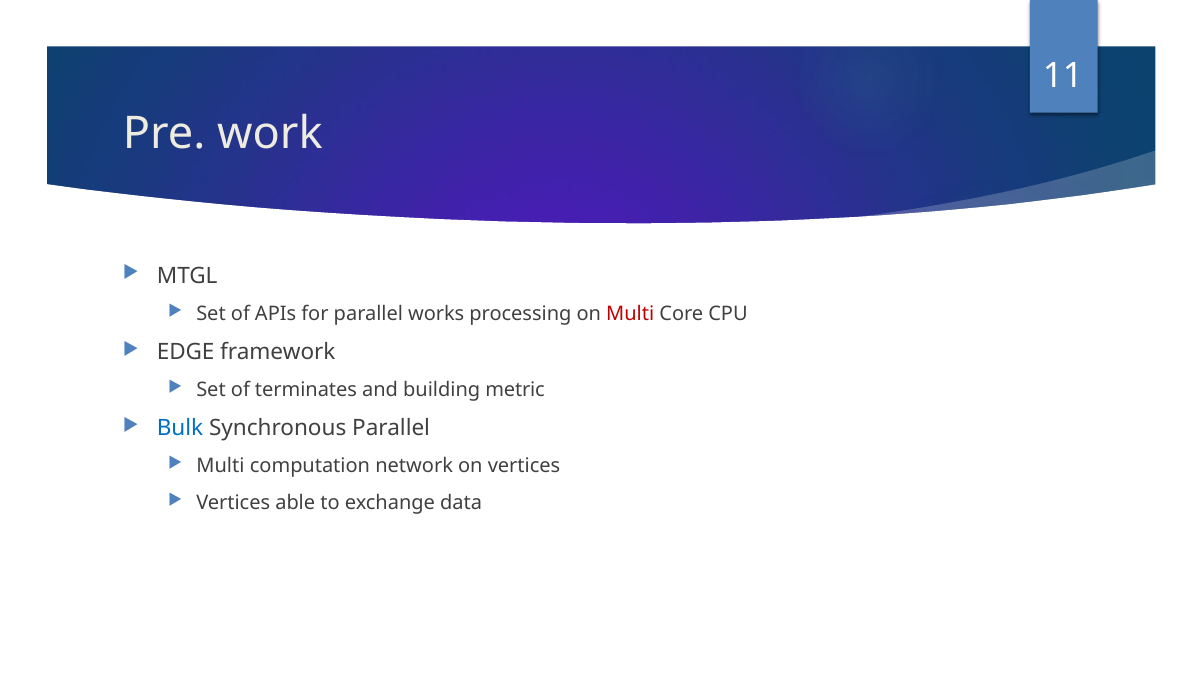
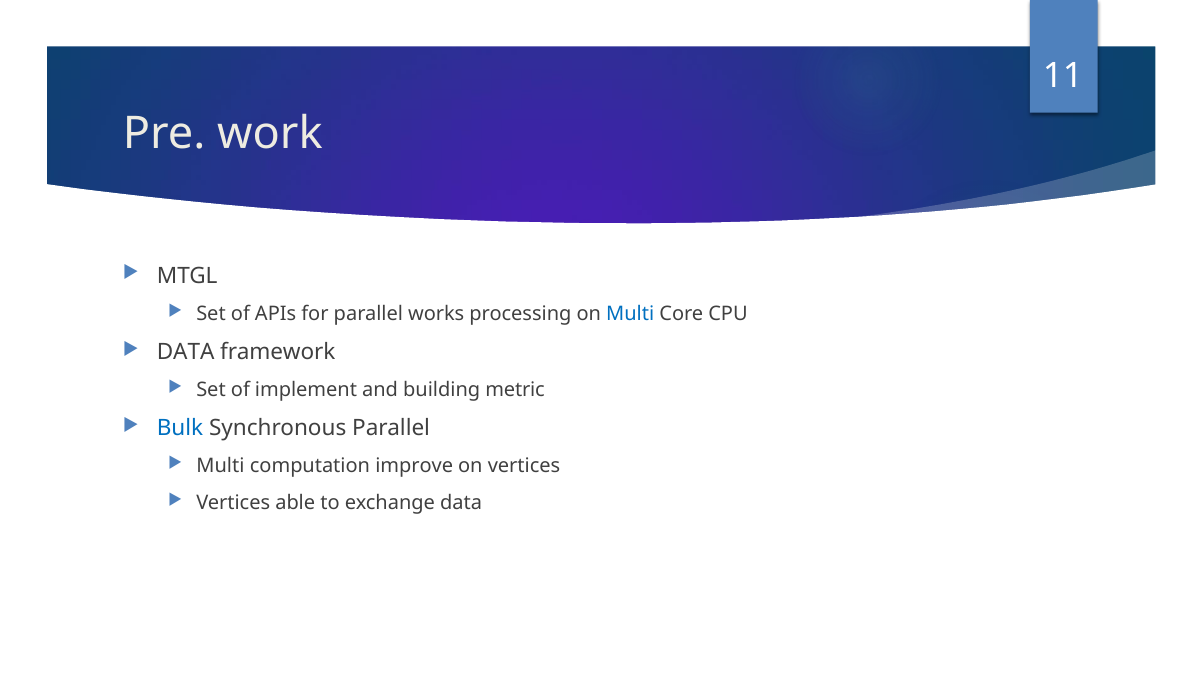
Multi colour: red -> blue (630, 314)
EDGE: EDGE -> DATA (186, 353)
terminates: terminates -> implement (306, 391)
network: network -> improve (414, 467)
